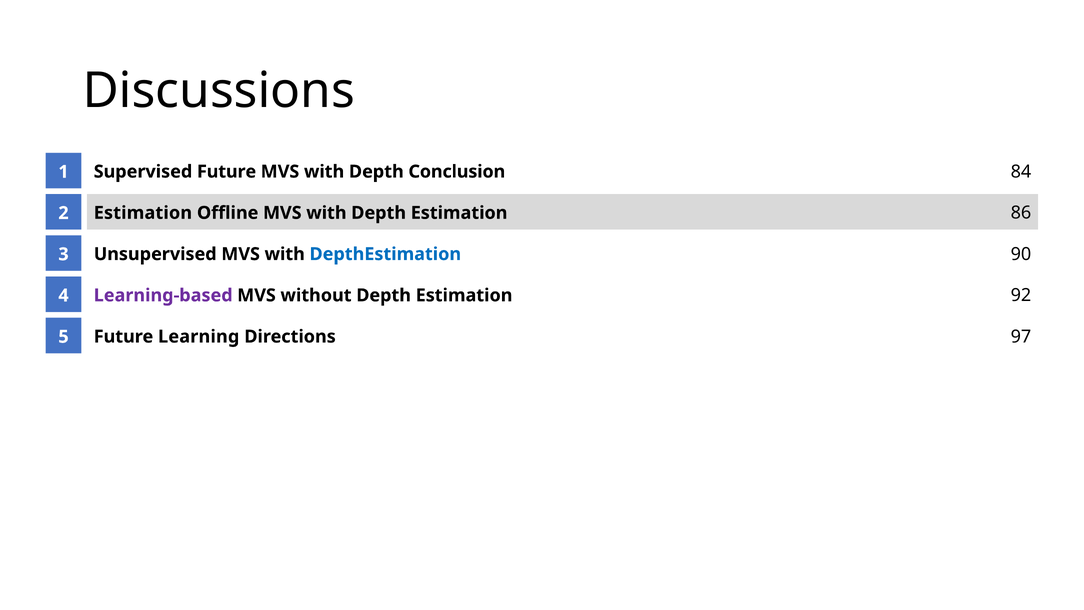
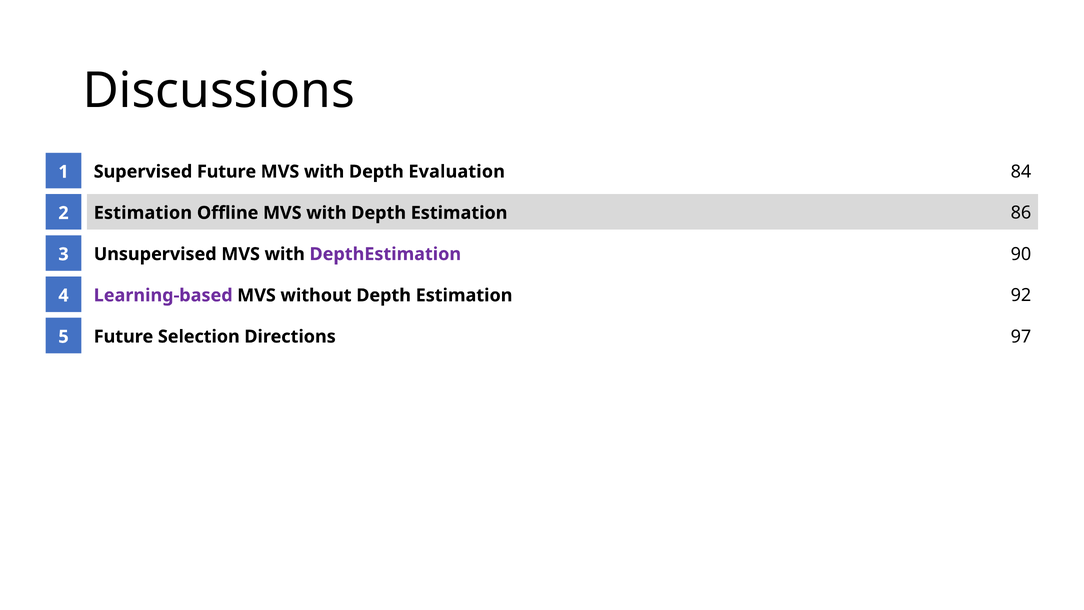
Conclusion: Conclusion -> Evaluation (457, 172)
DepthEstimation colour: blue -> purple (385, 254)
Learning: Learning -> Selection (199, 336)
